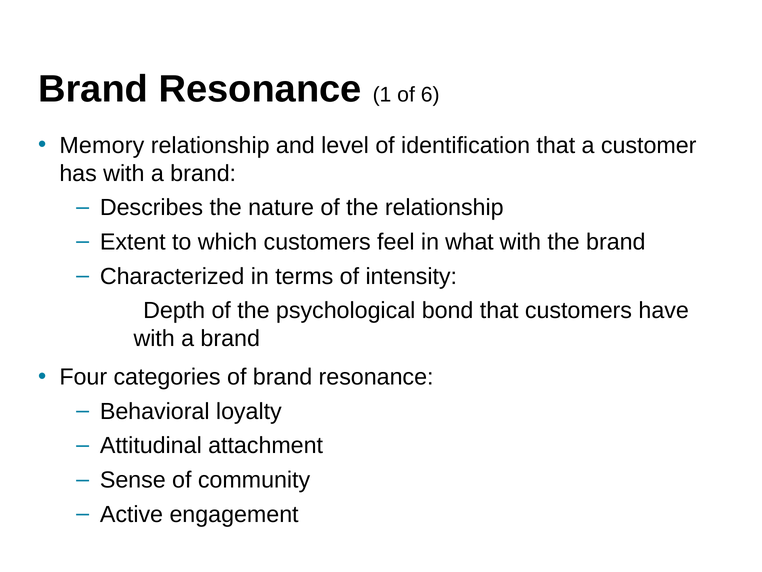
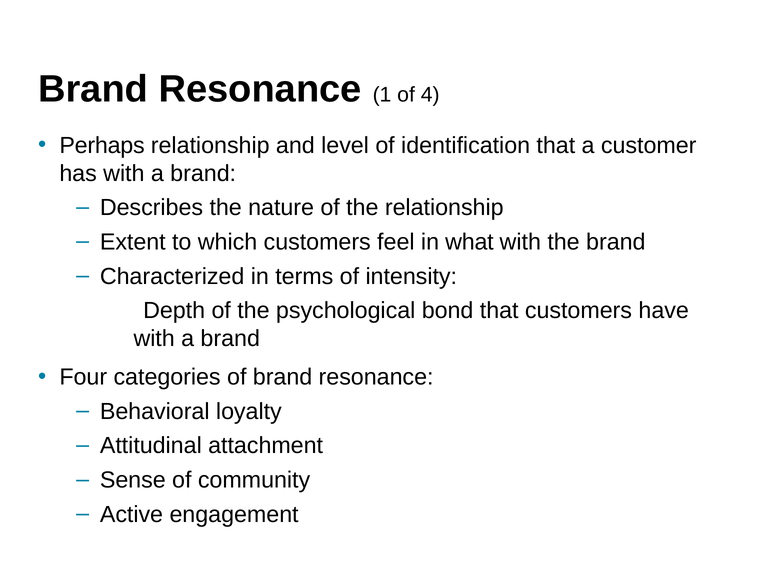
6: 6 -> 4 (430, 95)
Memory: Memory -> Perhaps (102, 145)
